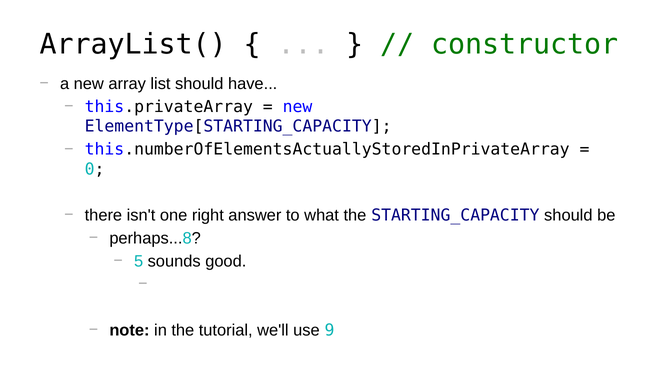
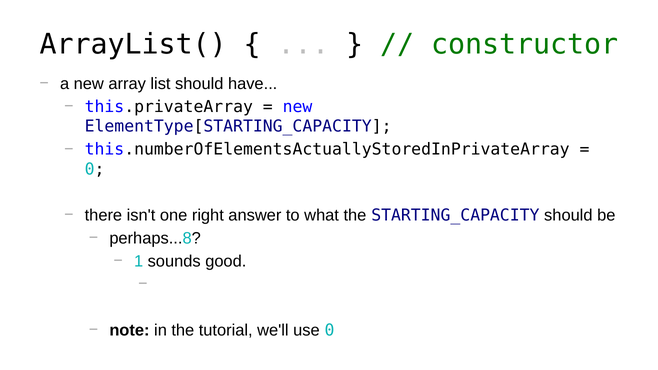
5: 5 -> 1 (139, 261)
use 9: 9 -> 0 (329, 330)
